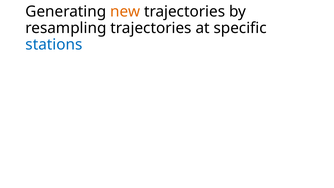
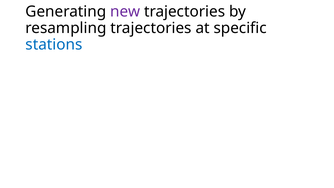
new colour: orange -> purple (125, 12)
